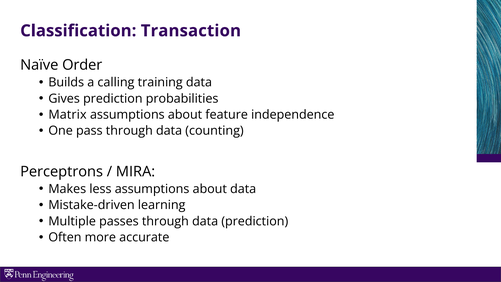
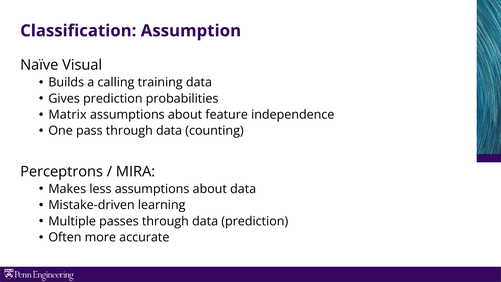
Transaction: Transaction -> Assumption (191, 31)
Order: Order -> Visual (82, 65)
